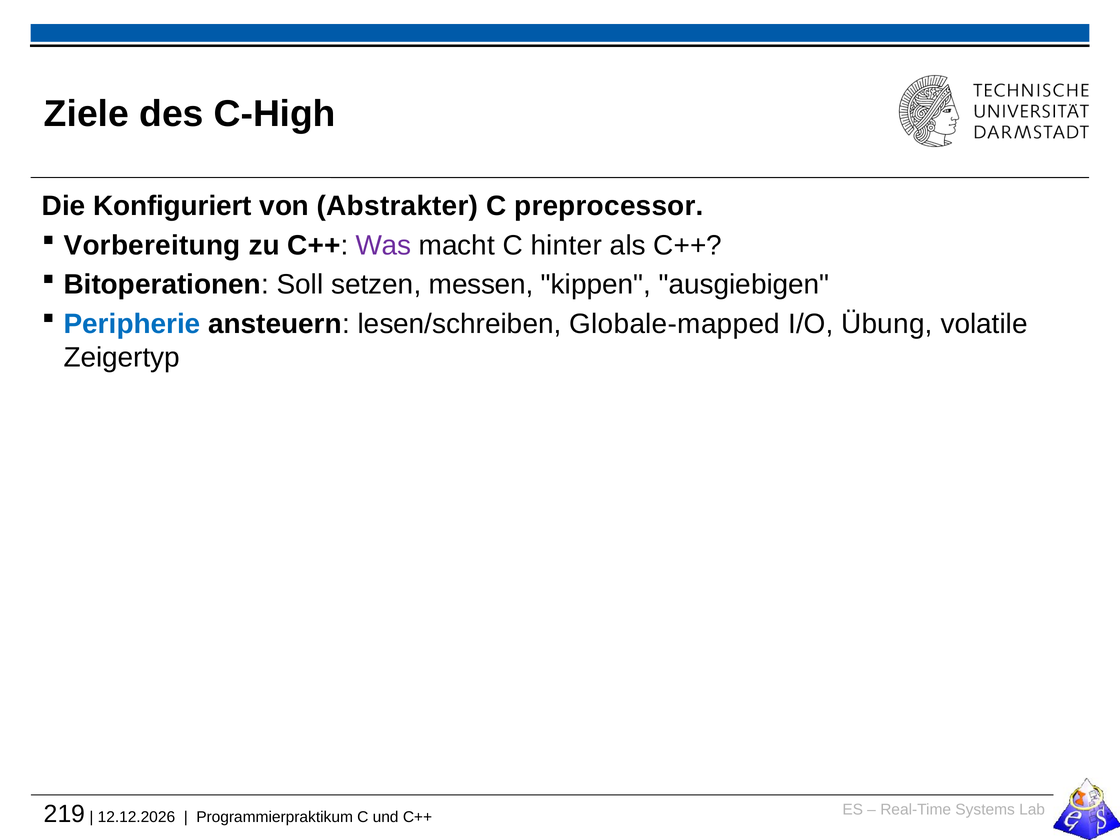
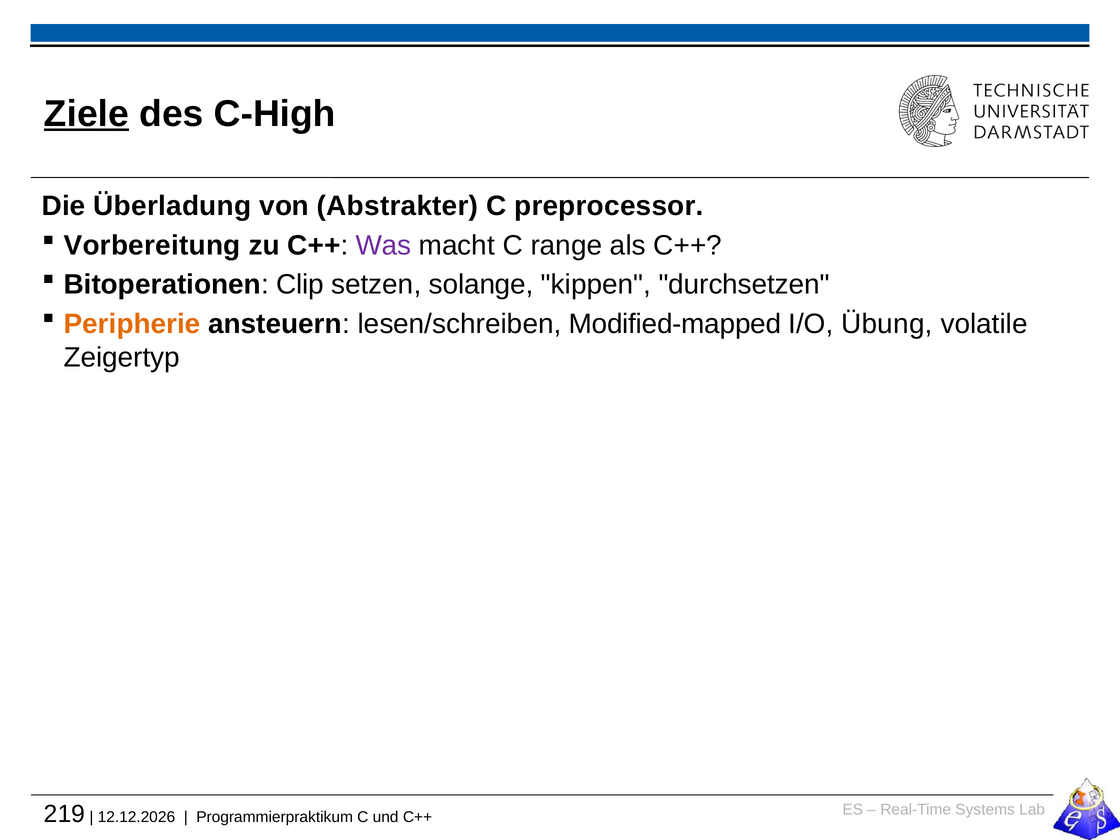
Ziele underline: none -> present (86, 114)
Konfiguriert: Konfiguriert -> Überladung (172, 206)
hinter: hinter -> range (566, 245)
Soll: Soll -> Clip (300, 285)
messen: messen -> solange (481, 285)
ausgiebigen: ausgiebigen -> durchsetzen (744, 285)
Peripherie colour: blue -> orange (132, 324)
Globale-mapped: Globale-mapped -> Modified-mapped (675, 324)
